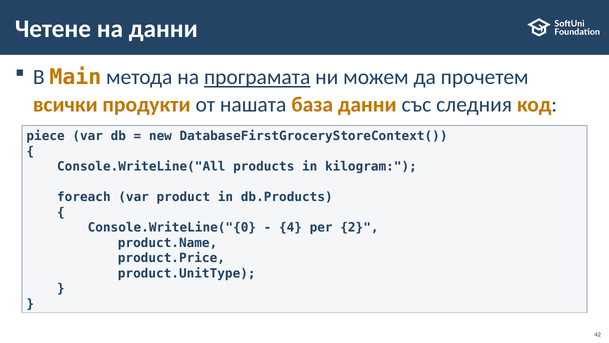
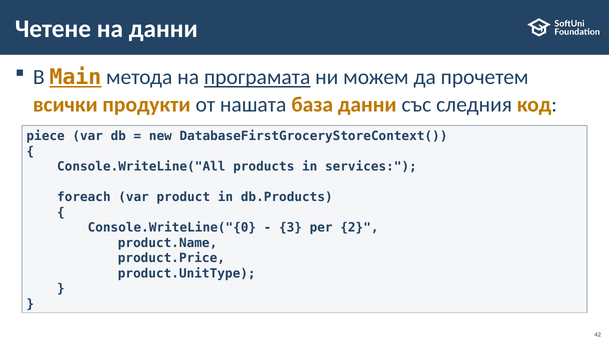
Main underline: none -> present (75, 77)
kilogram: kilogram -> services (371, 166)
4: 4 -> 3 (291, 227)
